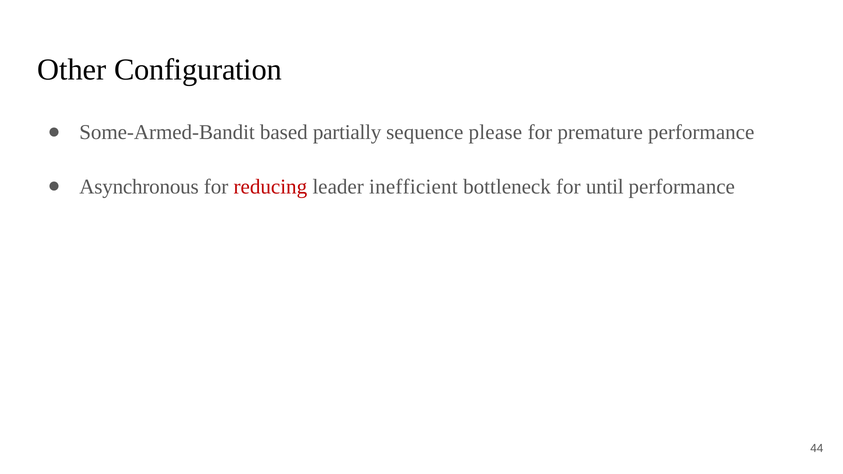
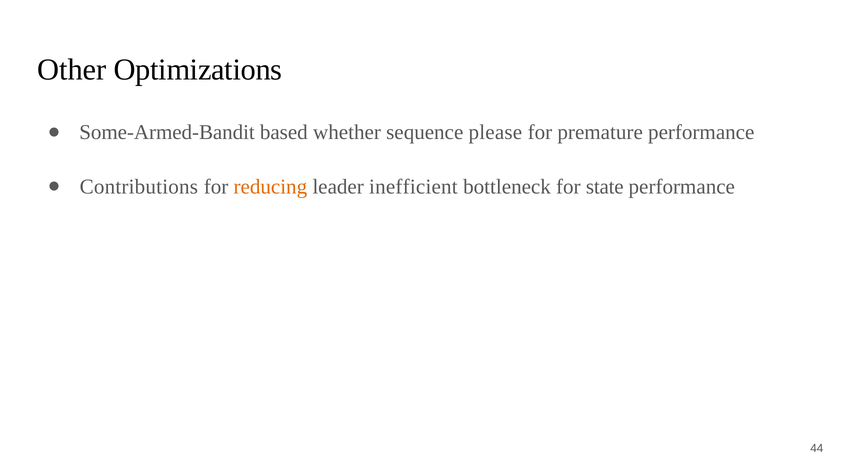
Configuration: Configuration -> Optimizations (198, 70)
partially: partially -> whether (347, 133)
Asynchronous: Asynchronous -> Contributions (139, 187)
reducing colour: red -> orange (270, 187)
until: until -> state (605, 187)
